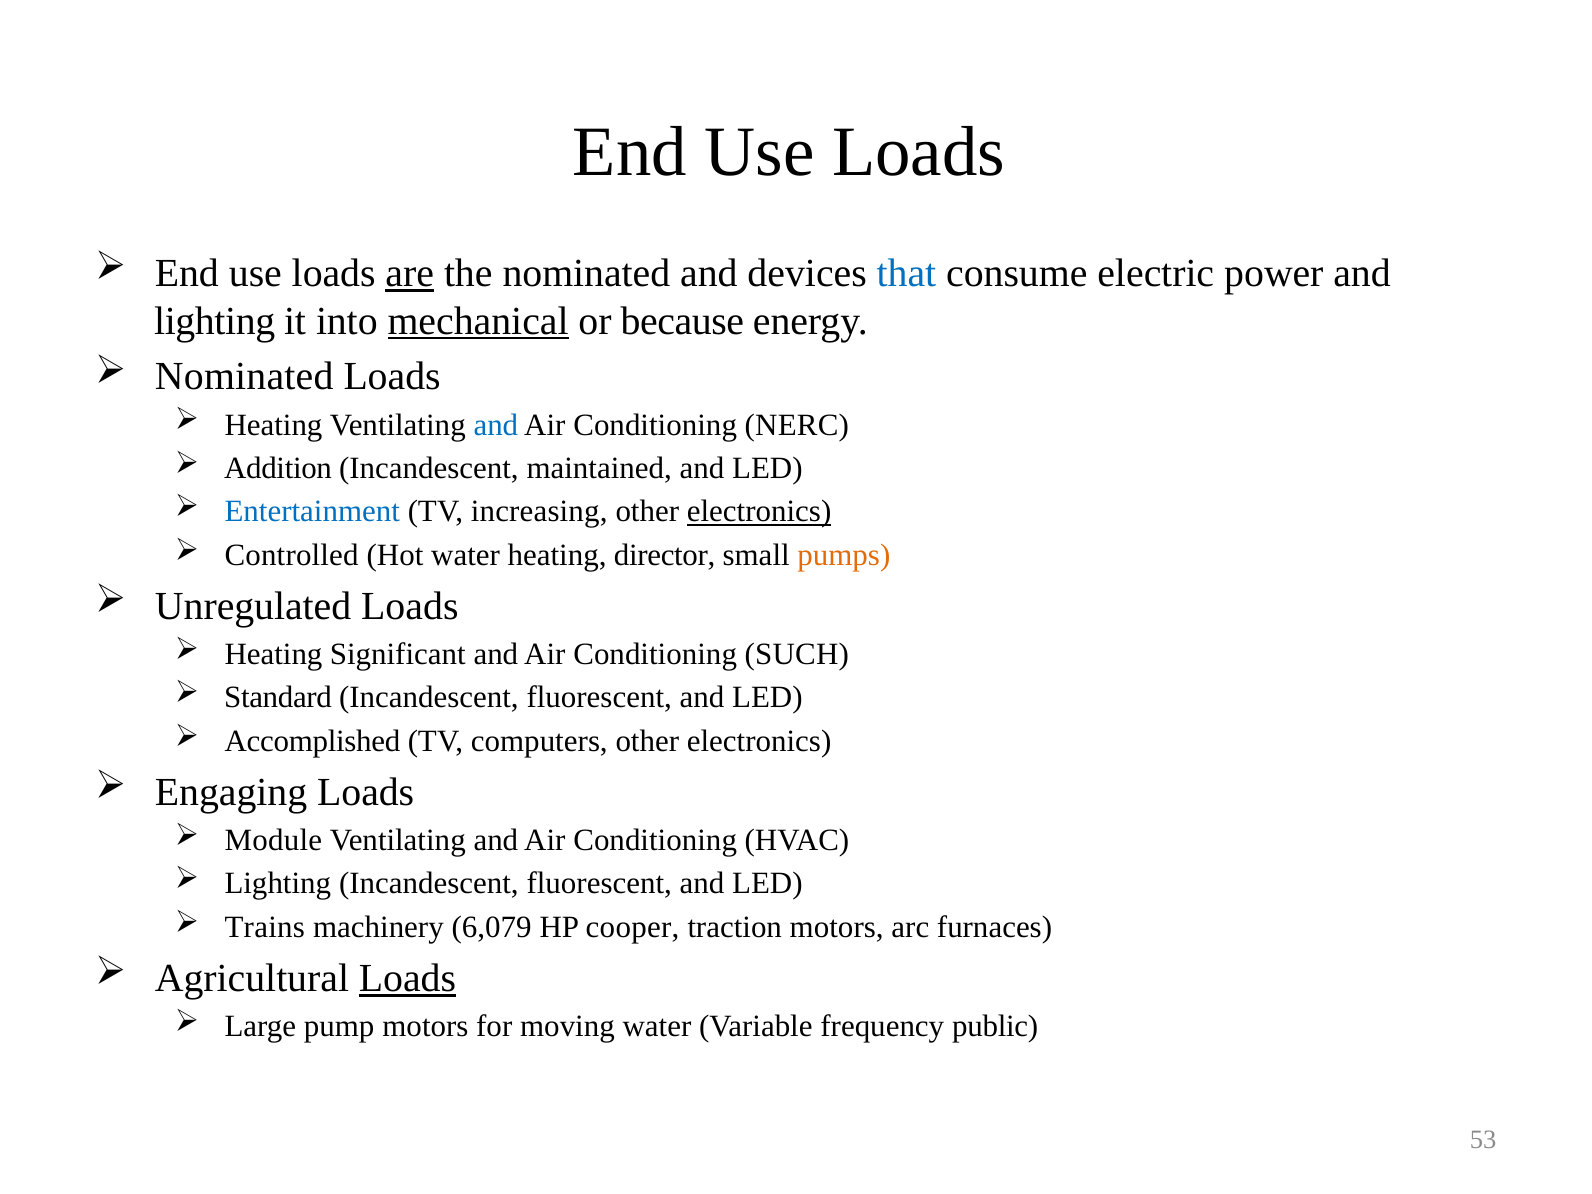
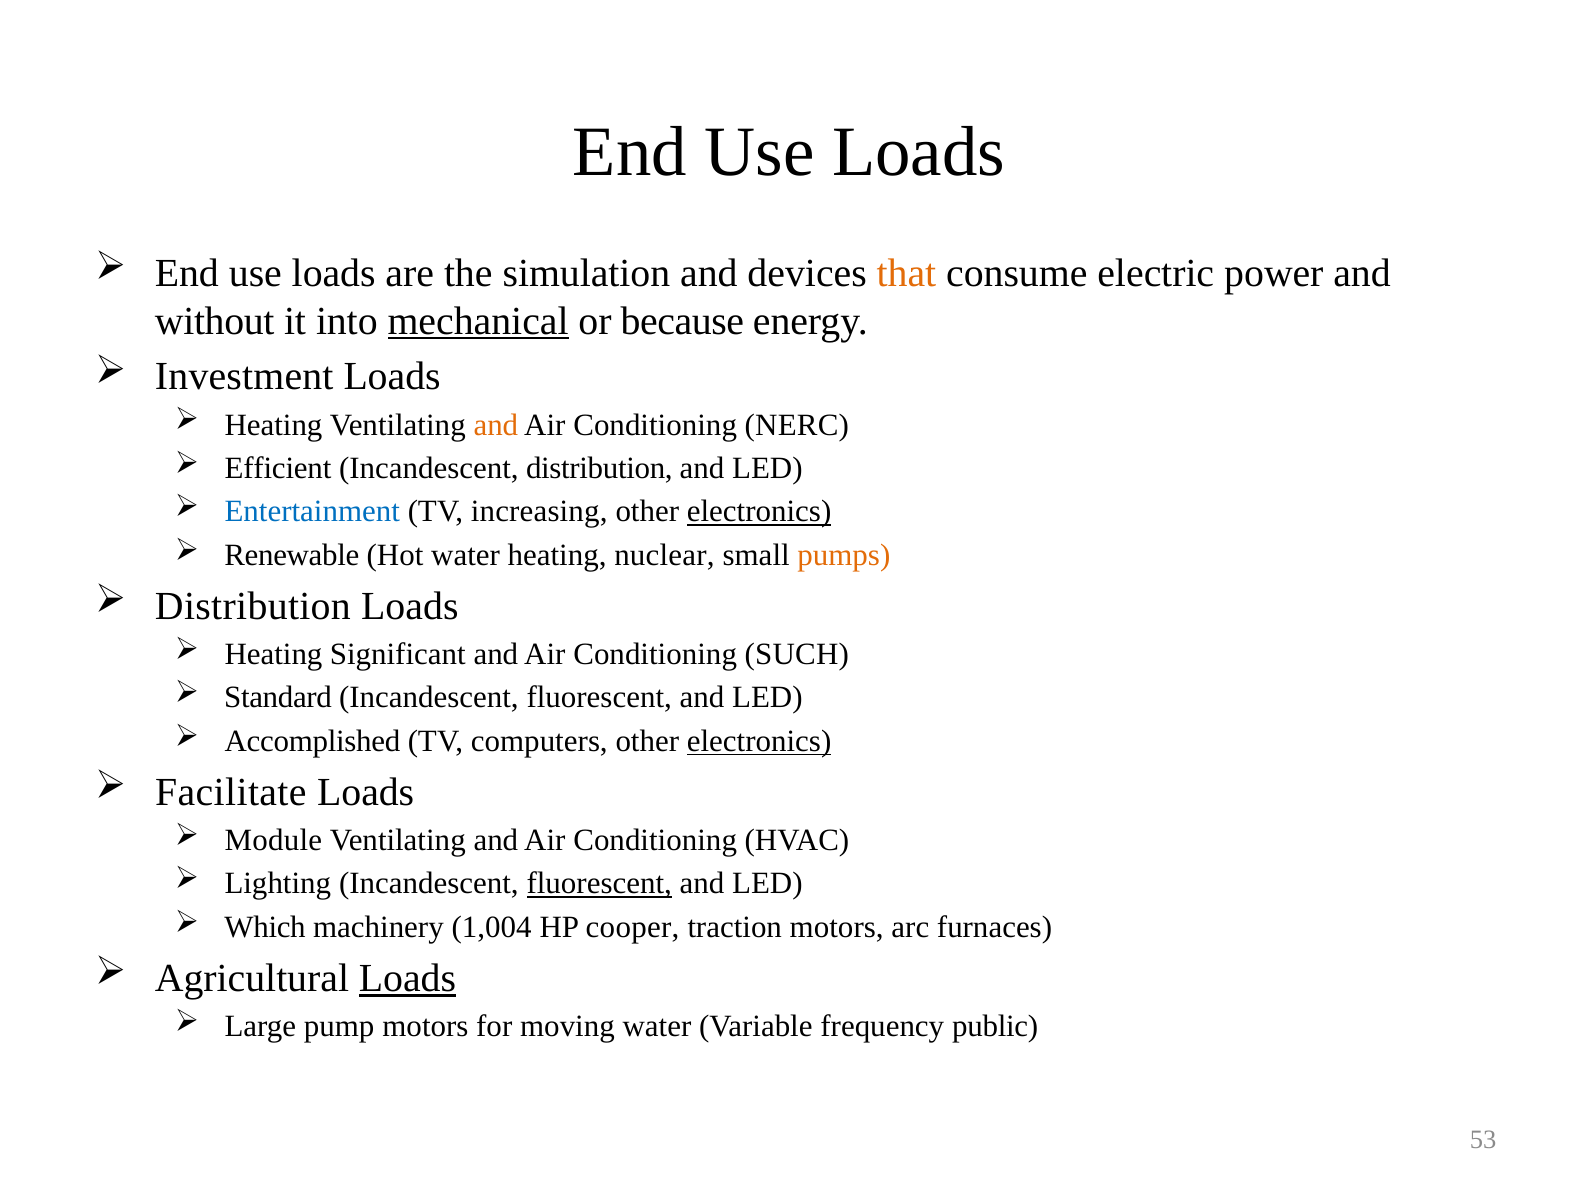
are underline: present -> none (410, 273)
the nominated: nominated -> simulation (586, 273)
that colour: blue -> orange (906, 273)
lighting: lighting -> without (215, 321)
Nominated: Nominated -> Investment (244, 377)
and colour: blue -> orange (496, 425)
Addition: Addition -> Efficient (278, 468)
Incandescent maintained: maintained -> distribution (599, 468)
Controlled: Controlled -> Renewable (292, 555)
director: director -> nuclear (664, 555)
Unregulated: Unregulated -> Distribution (253, 606)
electronics underline: none -> present (759, 741)
Engaging: Engaging -> Facilitate (231, 792)
fluorescent underline: none -> present (599, 884)
Trains: Trains -> Which (265, 927)
6,079: 6,079 -> 1,004 (492, 927)
